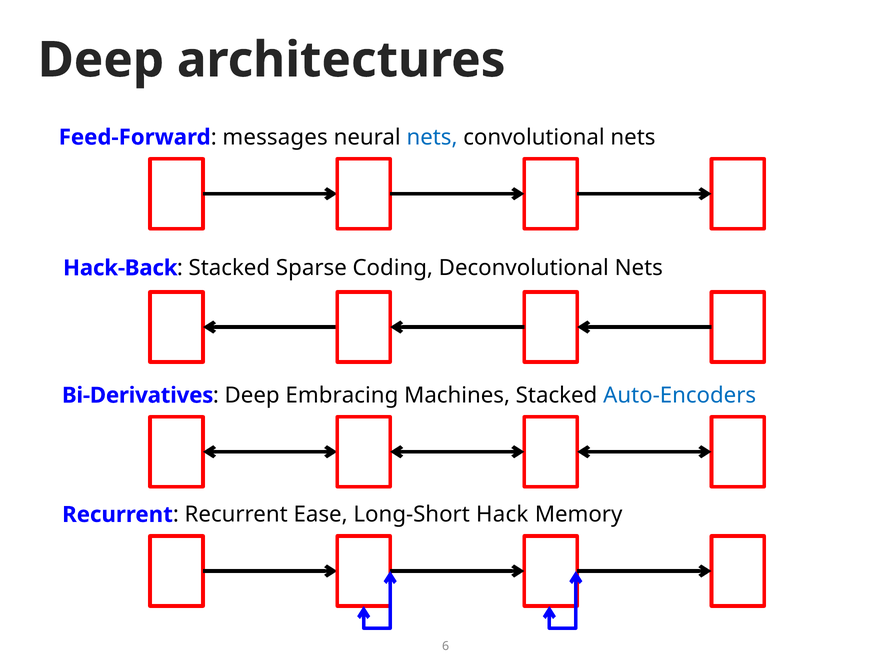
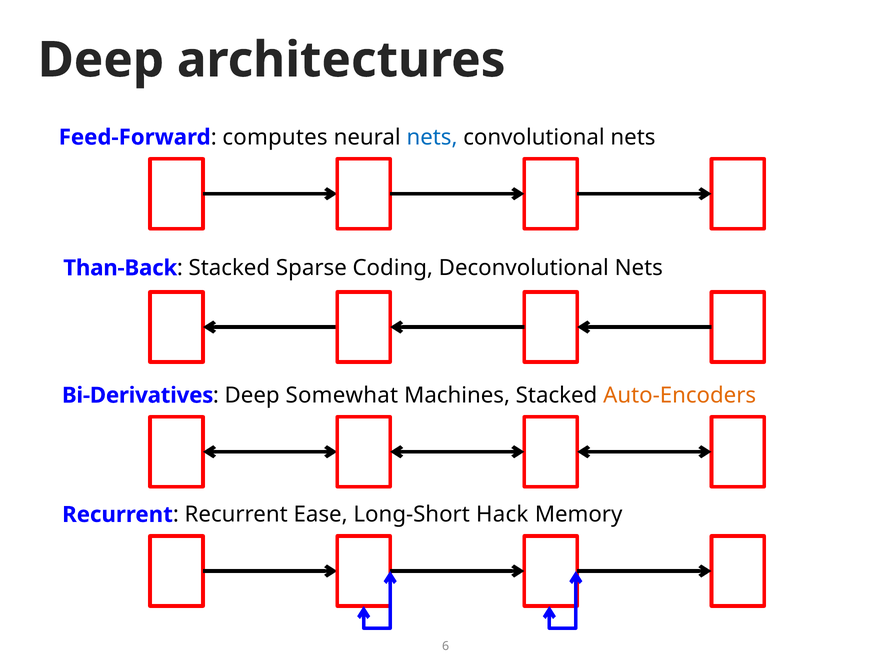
messages: messages -> computes (275, 137)
Hack-Back: Hack-Back -> Than-Back (120, 268)
Embracing: Embracing -> Somewhat (342, 395)
Auto-Encoders colour: blue -> orange (680, 395)
